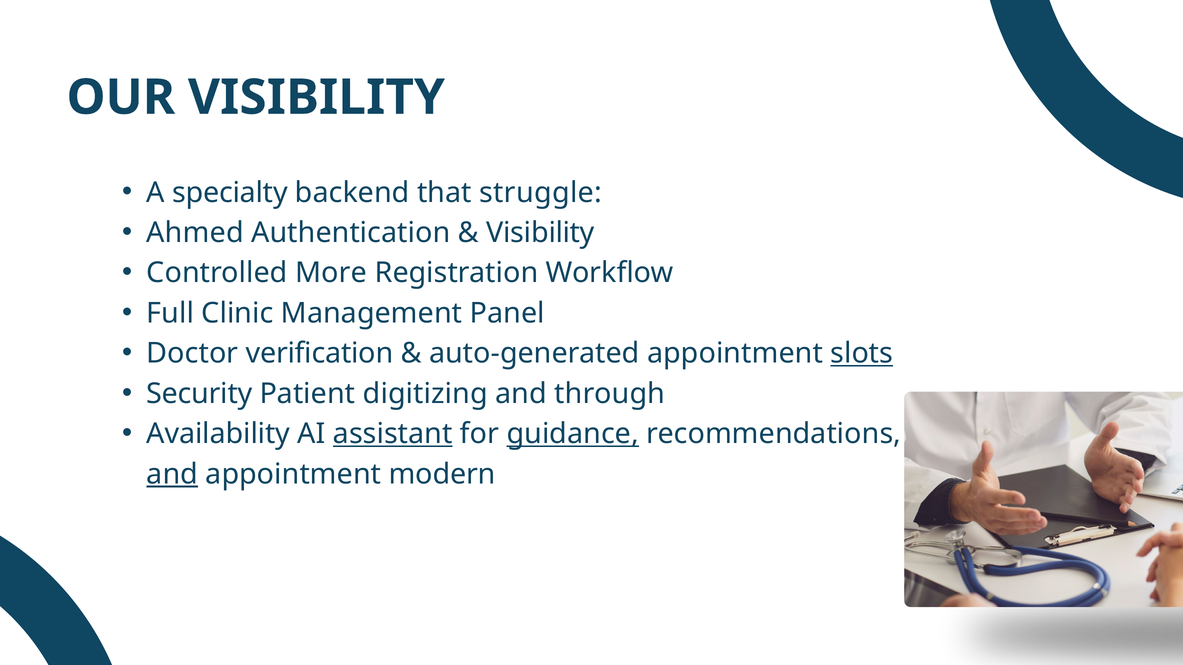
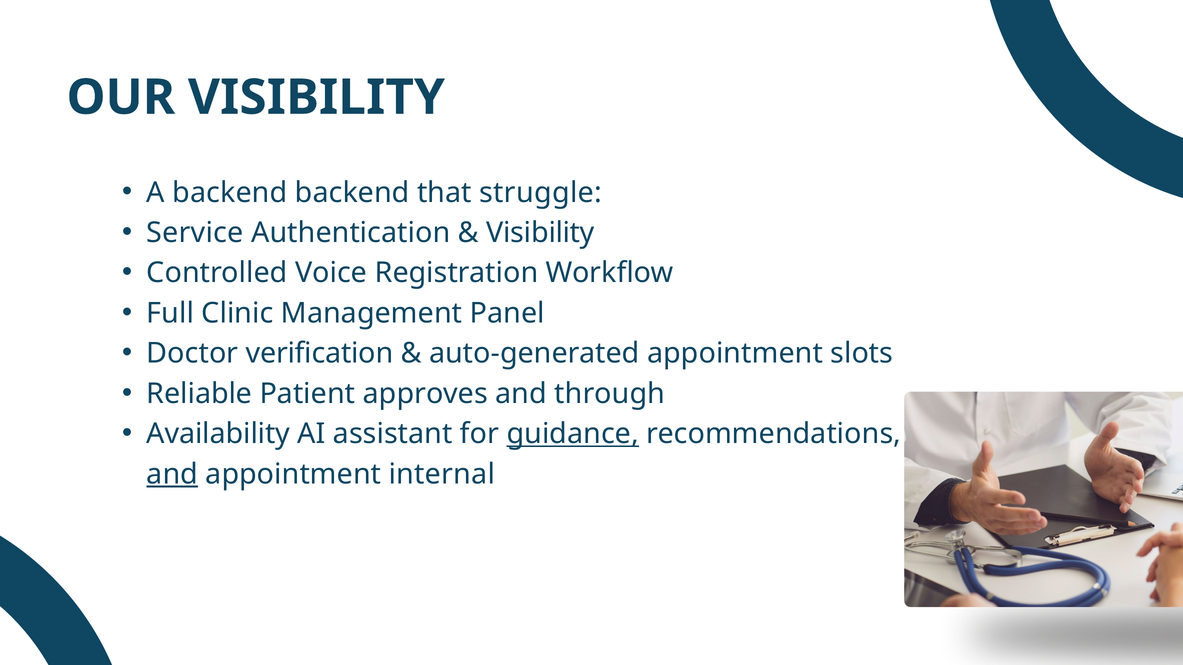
A specialty: specialty -> backend (230, 193)
Ahmed: Ahmed -> Service (195, 233)
More: More -> Voice (331, 273)
slots underline: present -> none (862, 354)
Security: Security -> Reliable (199, 394)
digitizing: digitizing -> approves (425, 394)
assistant underline: present -> none (393, 434)
modern: modern -> internal (442, 474)
